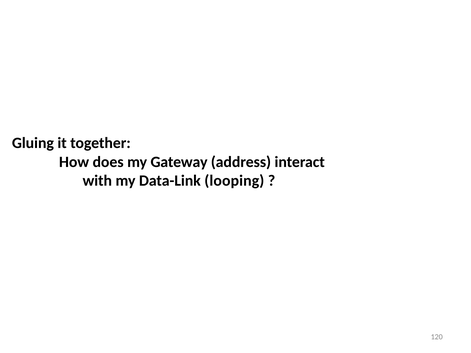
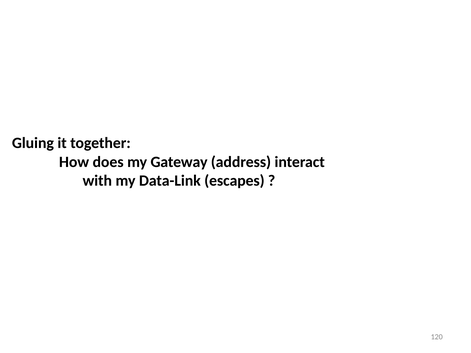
looping: looping -> escapes (234, 181)
